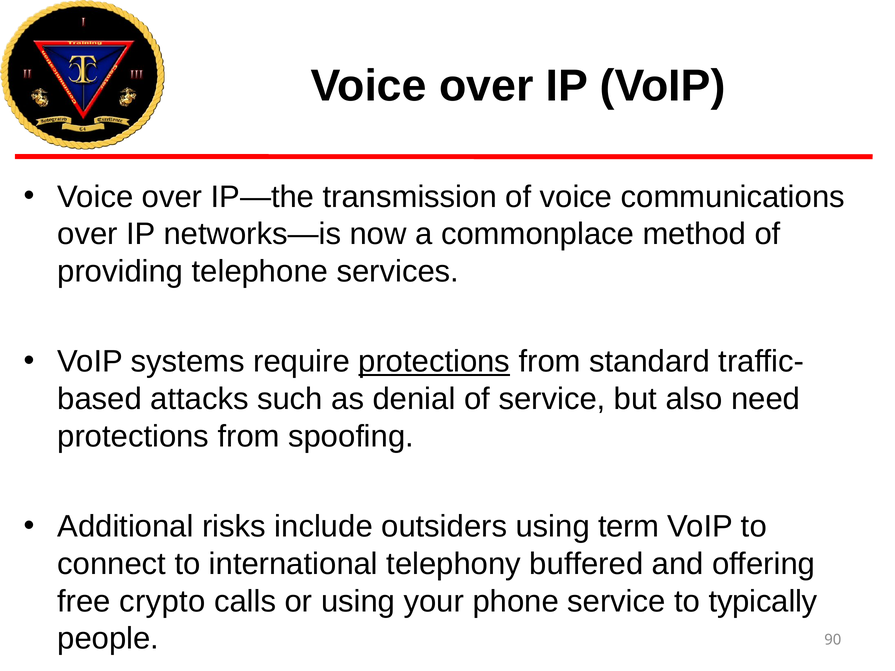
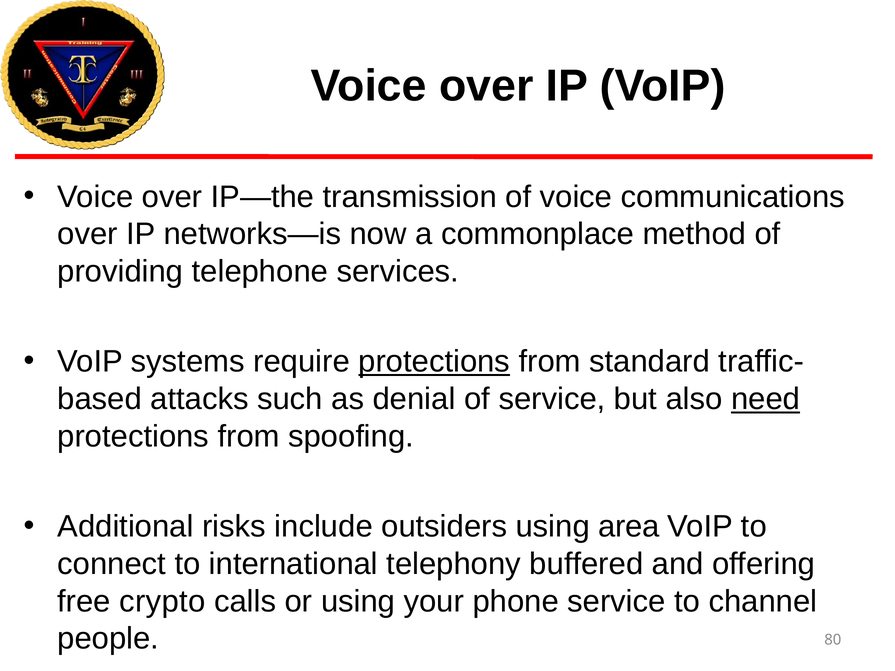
need underline: none -> present (766, 399)
term: term -> area (629, 527)
typically: typically -> channel (763, 601)
90: 90 -> 80 (833, 640)
